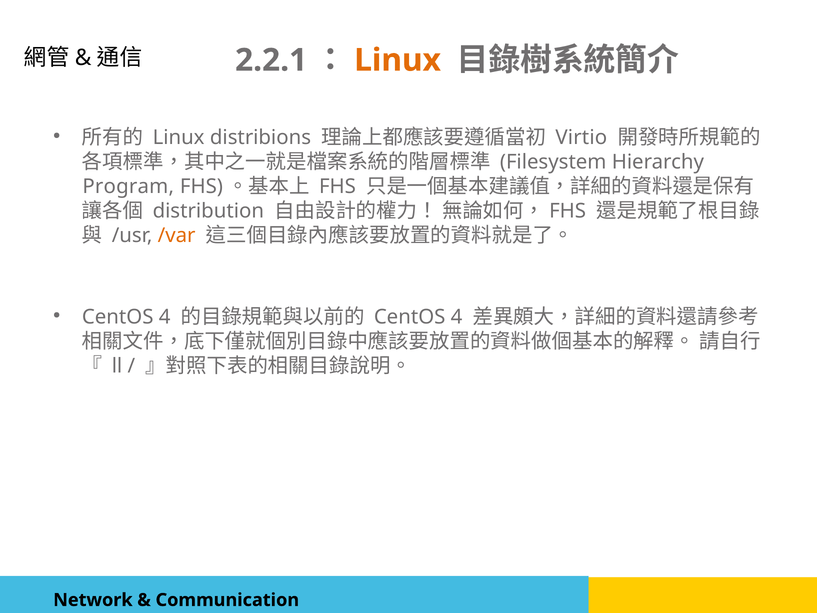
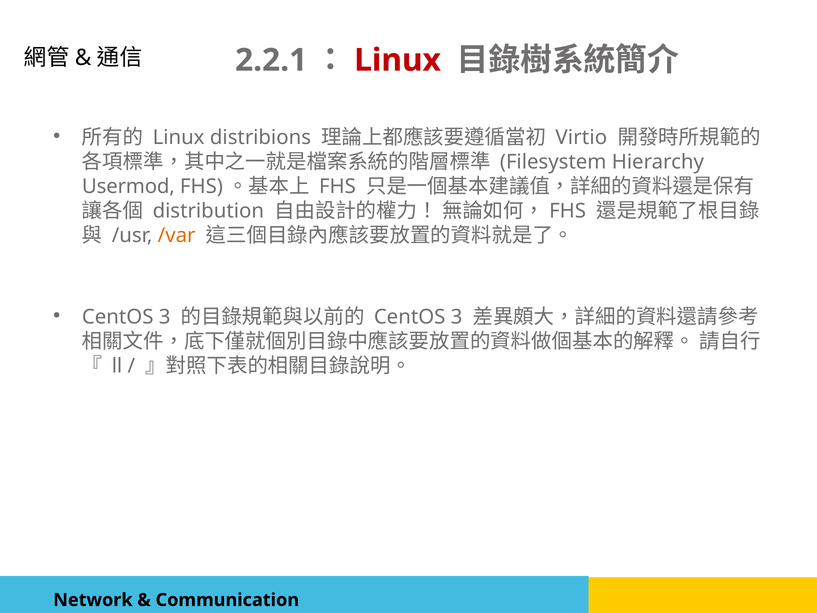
Linux colour: orange -> red (398, 60)
Program: Program -> Usermod (128, 187)
4: 4 -> 3 (165, 317)
4: 4 -> 3 (457, 317)
